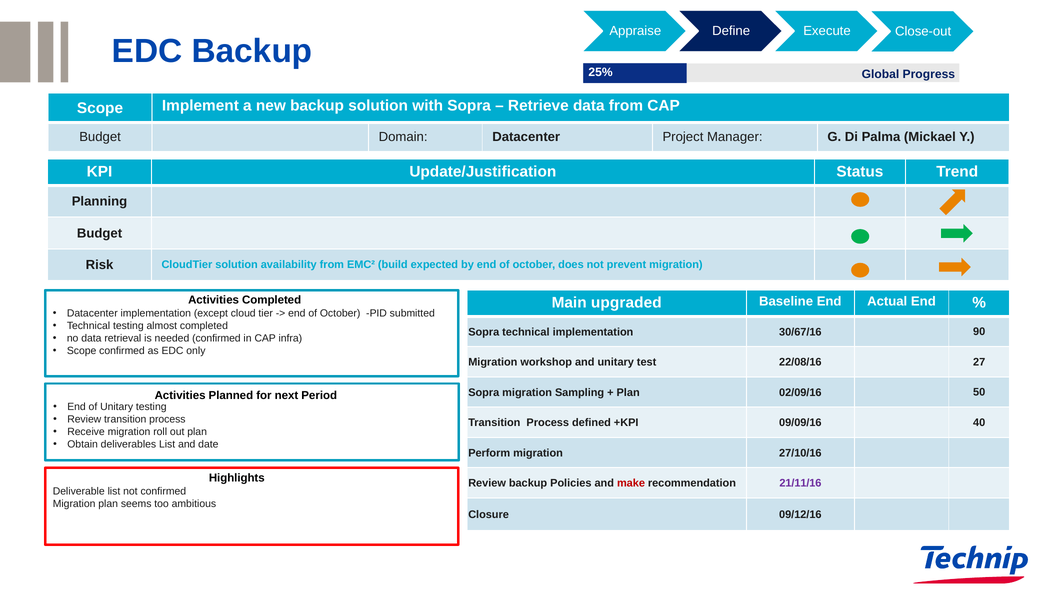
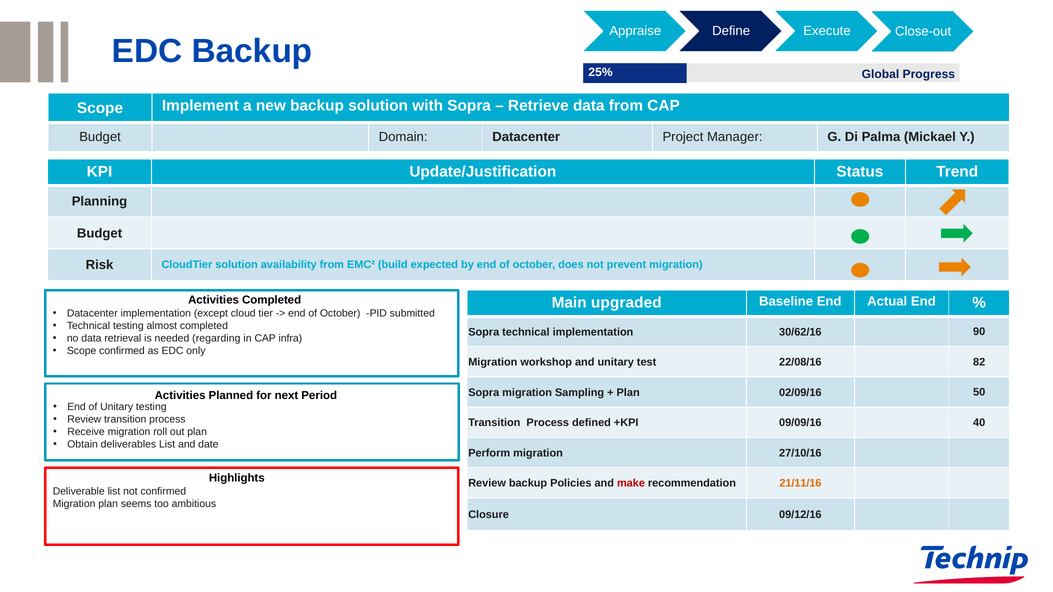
30/67/16: 30/67/16 -> 30/62/16 (800, 332)
needed confirmed: confirmed -> regarding (216, 339)
27: 27 -> 82 (979, 362)
21/11/16 colour: purple -> orange (800, 484)
